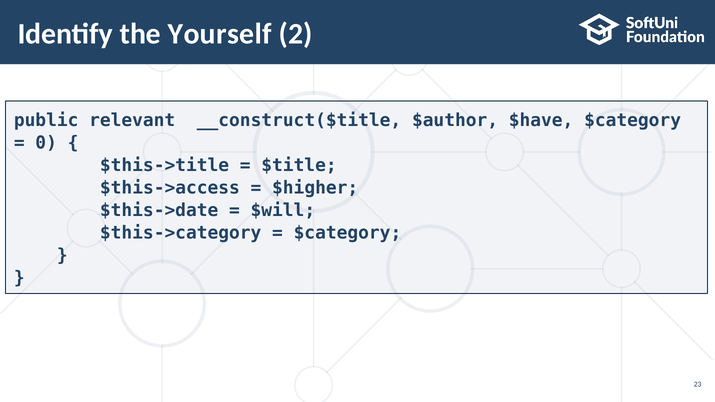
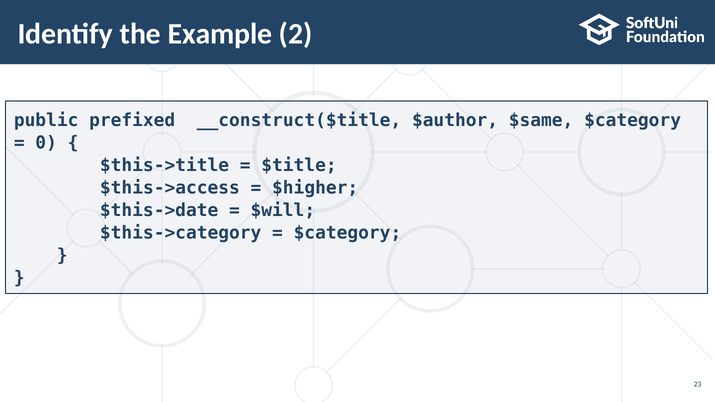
Yourself: Yourself -> Example (220, 34)
relevant: relevant -> prefixed (132, 120)
$have: $have -> $same (541, 120)
